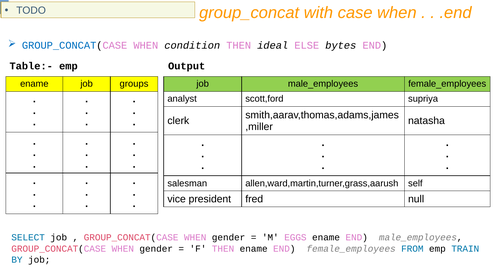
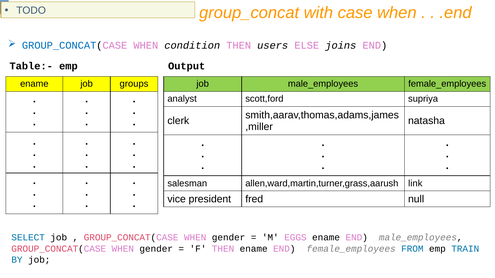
ideal: ideal -> users (273, 46)
bytes: bytes -> joins (341, 46)
self: self -> link (415, 184)
